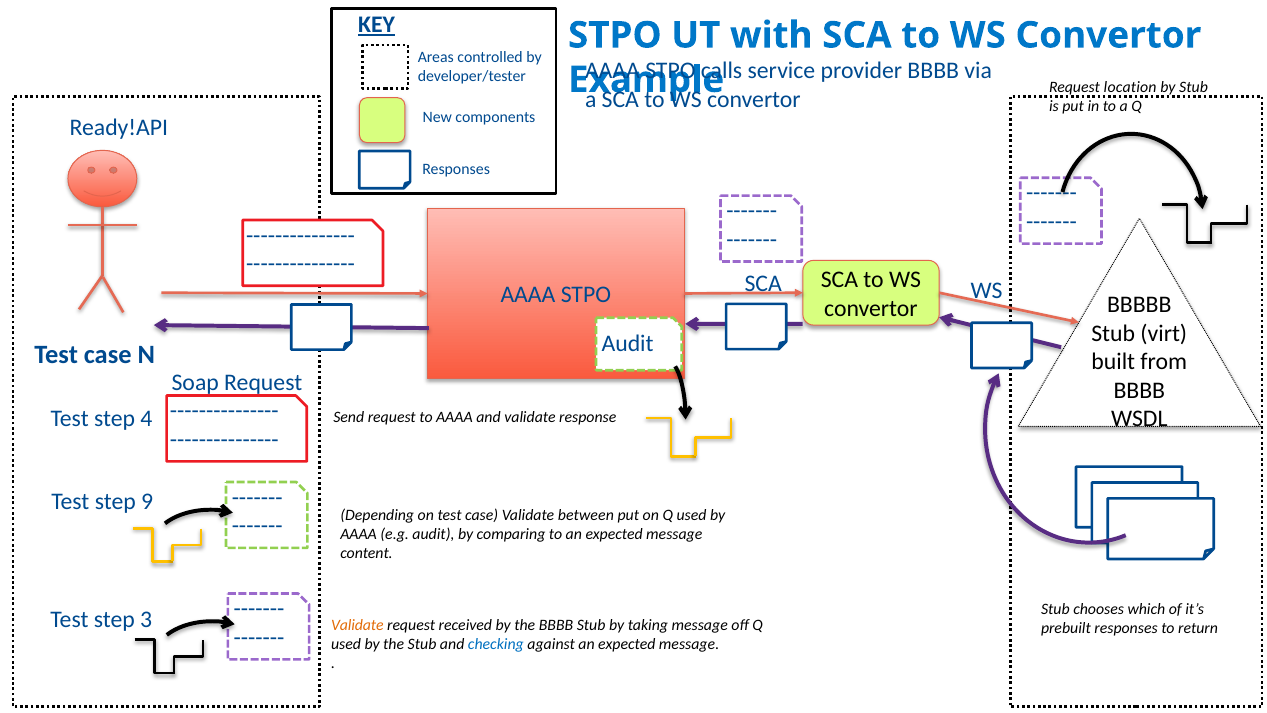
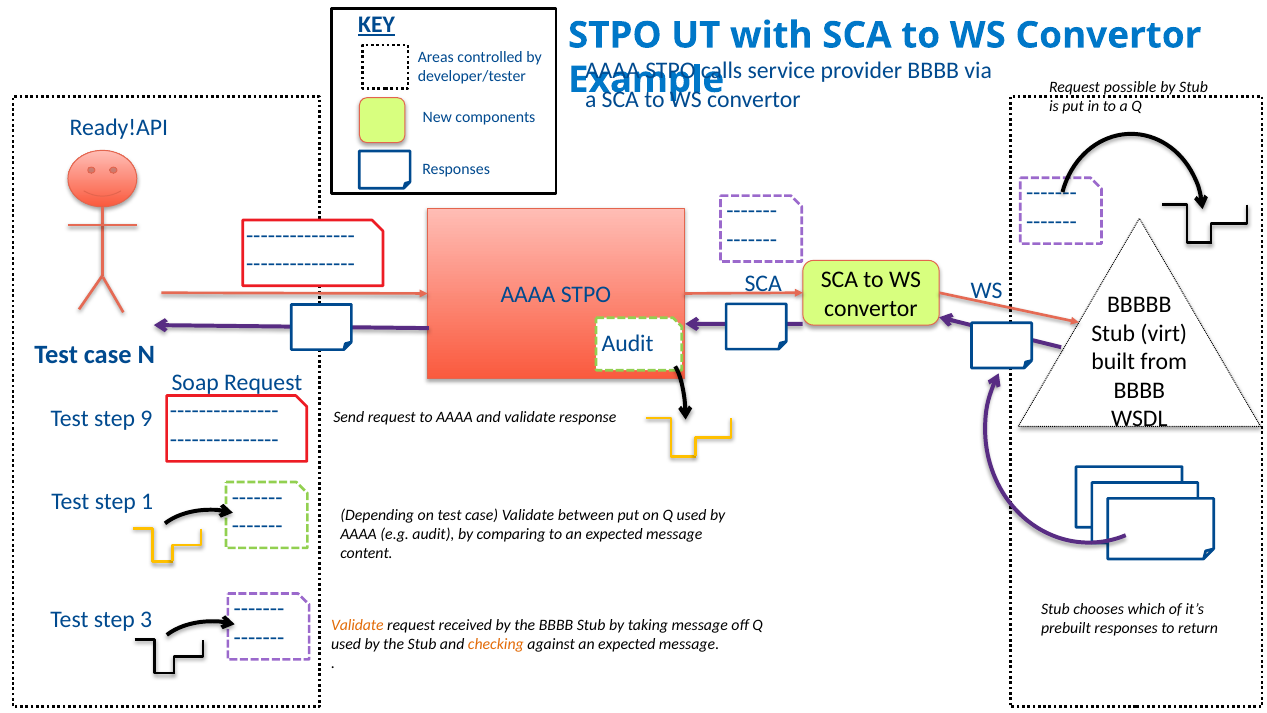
location: location -> possible (1130, 87)
4: 4 -> 9 (146, 419)
9: 9 -> 1 (147, 501)
checking colour: blue -> orange (496, 644)
